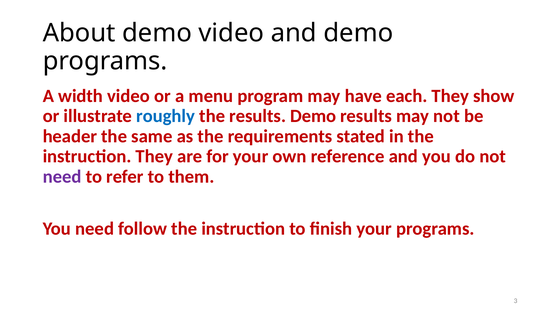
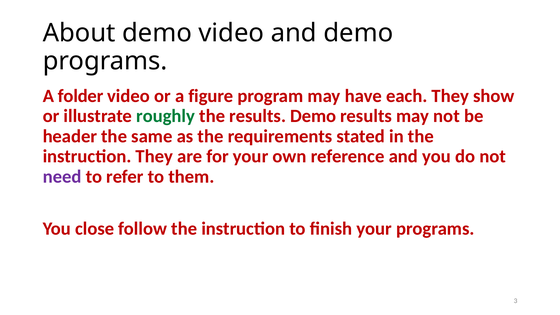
width: width -> folder (81, 96)
menu: menu -> figure (211, 96)
roughly colour: blue -> green (166, 116)
You need: need -> close (95, 229)
